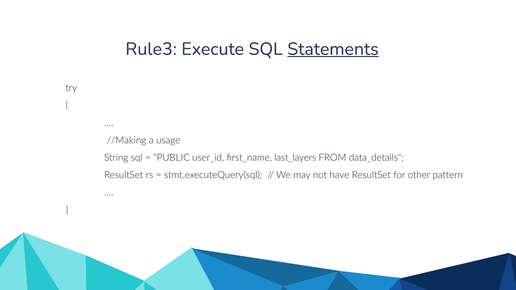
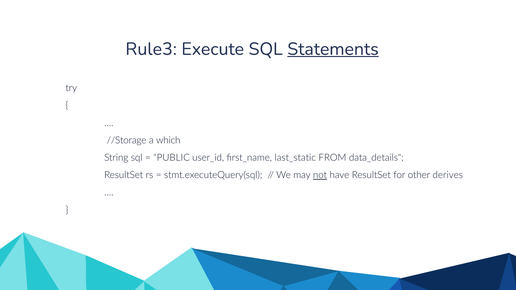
//Making: //Making -> //Storage (127, 140)
usage: usage -> which (168, 140)
last_layers: last_layers -> last_static (295, 158)
not underline: none -> present (320, 175)
pattern: pattern -> derives (448, 175)
